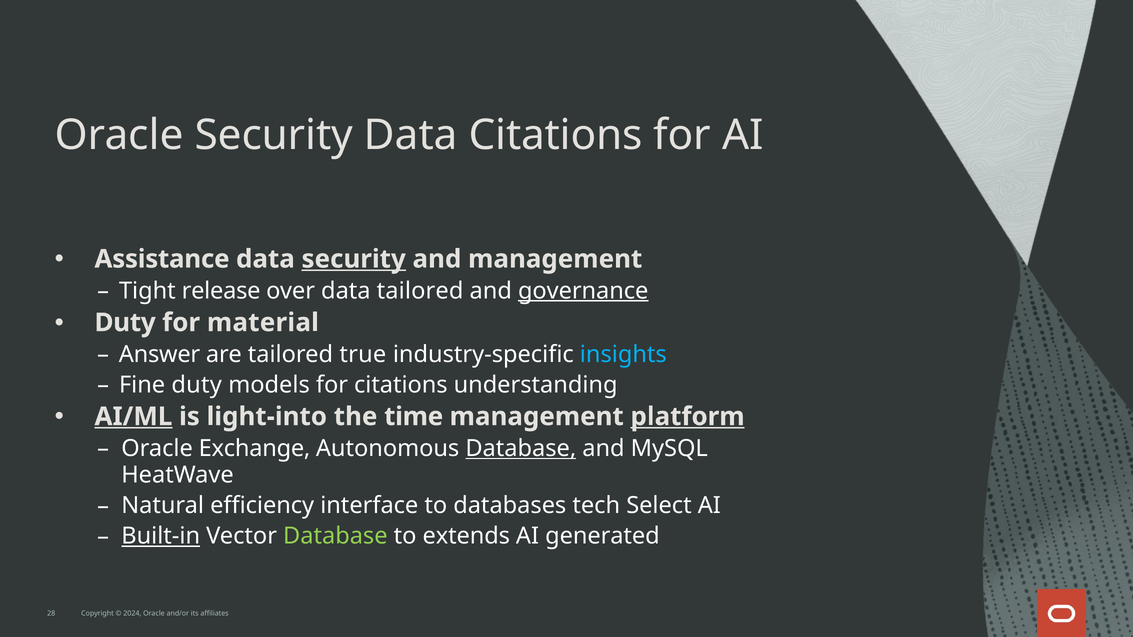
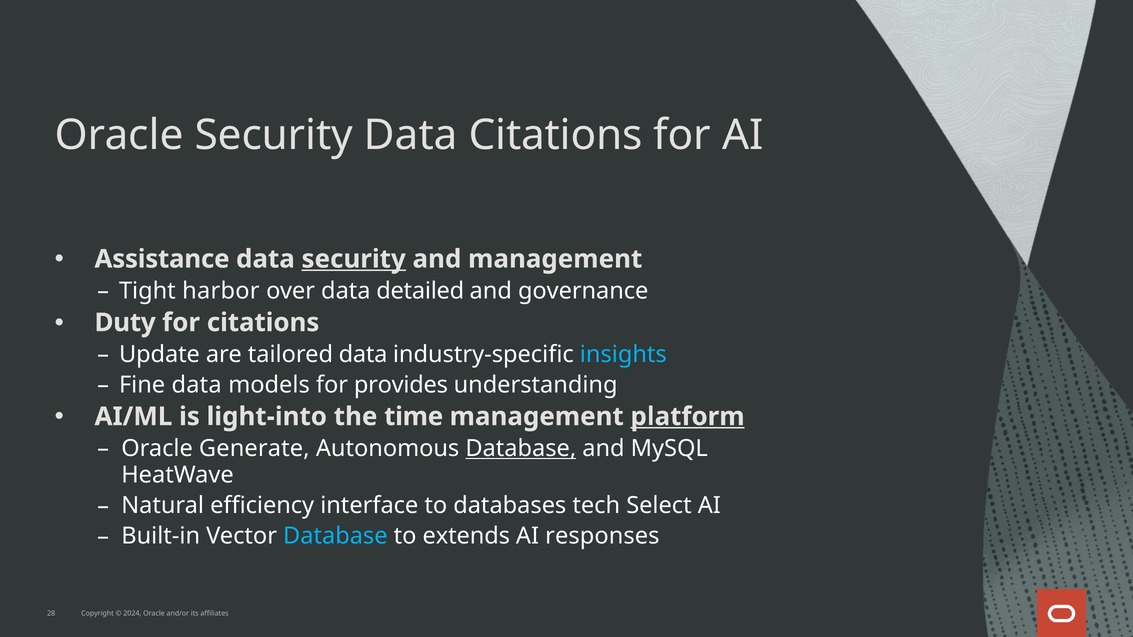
release: release -> harbor (221, 291)
data tailored: tailored -> detailed (420, 291)
governance underline: present -> none (583, 291)
for material: material -> citations (263, 323)
Answer: Answer -> Update (159, 354)
tailored true: true -> data (363, 354)
Fine duty: duty -> data (197, 385)
for citations: citations -> provides (401, 385)
AI/ML underline: present -> none (133, 417)
Exchange: Exchange -> Generate (254, 448)
Built-in underline: present -> none (161, 536)
Database colour: light green -> light blue (335, 536)
generated: generated -> responses (602, 536)
